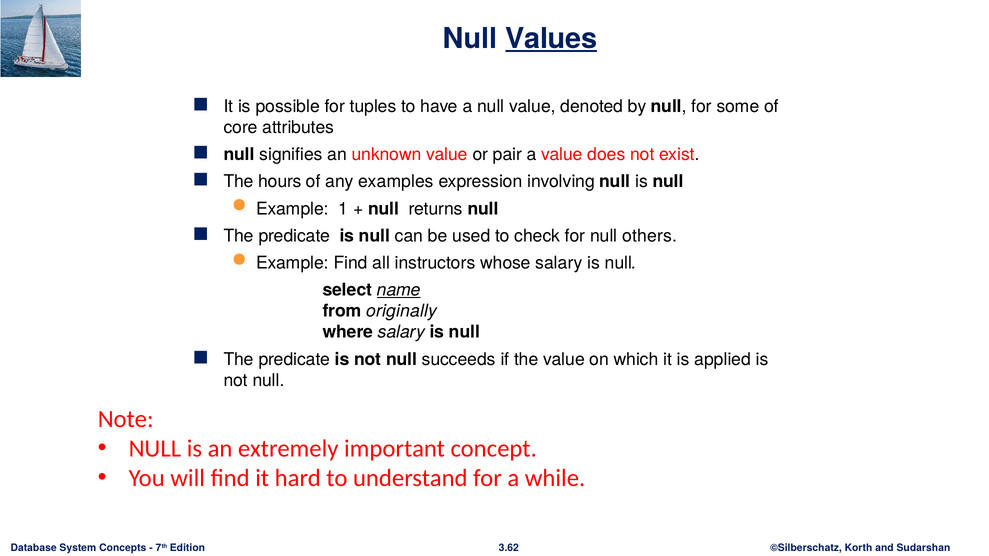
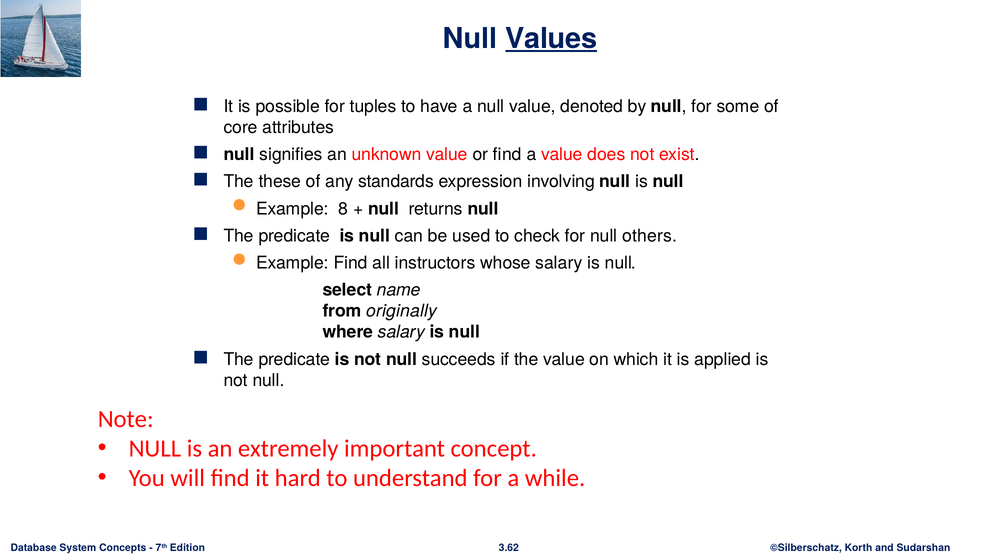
or pair: pair -> find (507, 155)
hours: hours -> these (280, 182)
examples: examples -> standards (396, 182)
1: 1 -> 8 (343, 209)
name underline: present -> none (399, 290)
